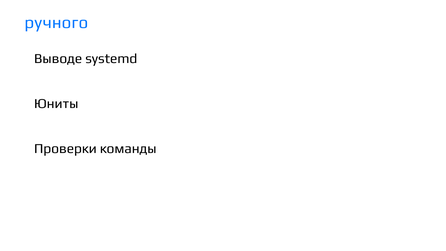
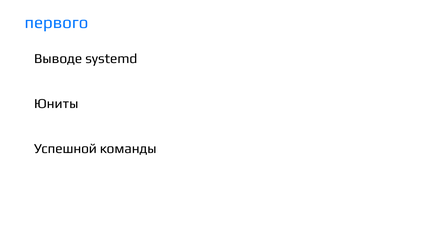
ручного: ручного -> первого (56, 22)
Проверки: Проверки -> Успешной (65, 149)
